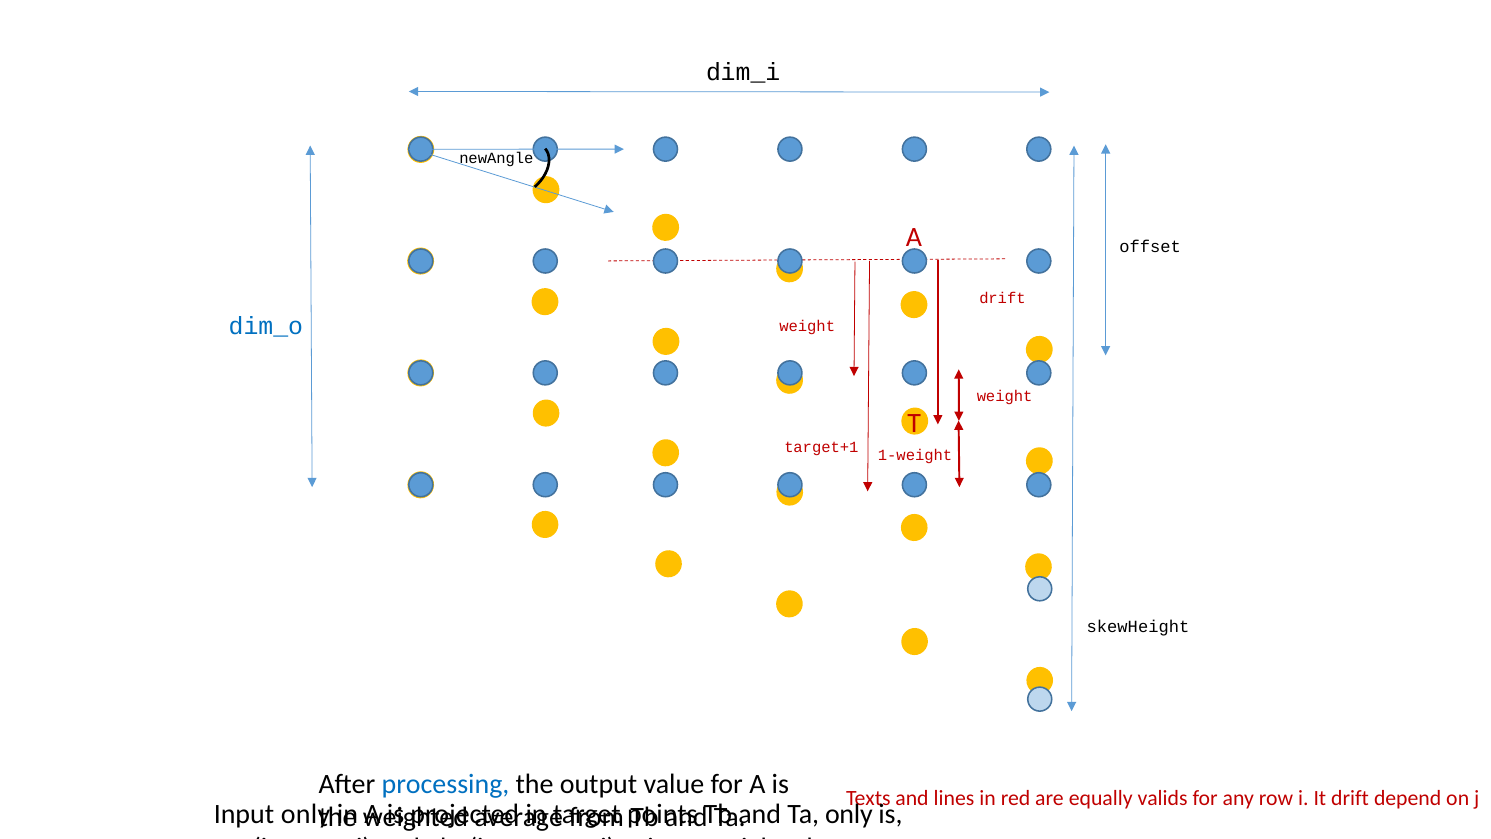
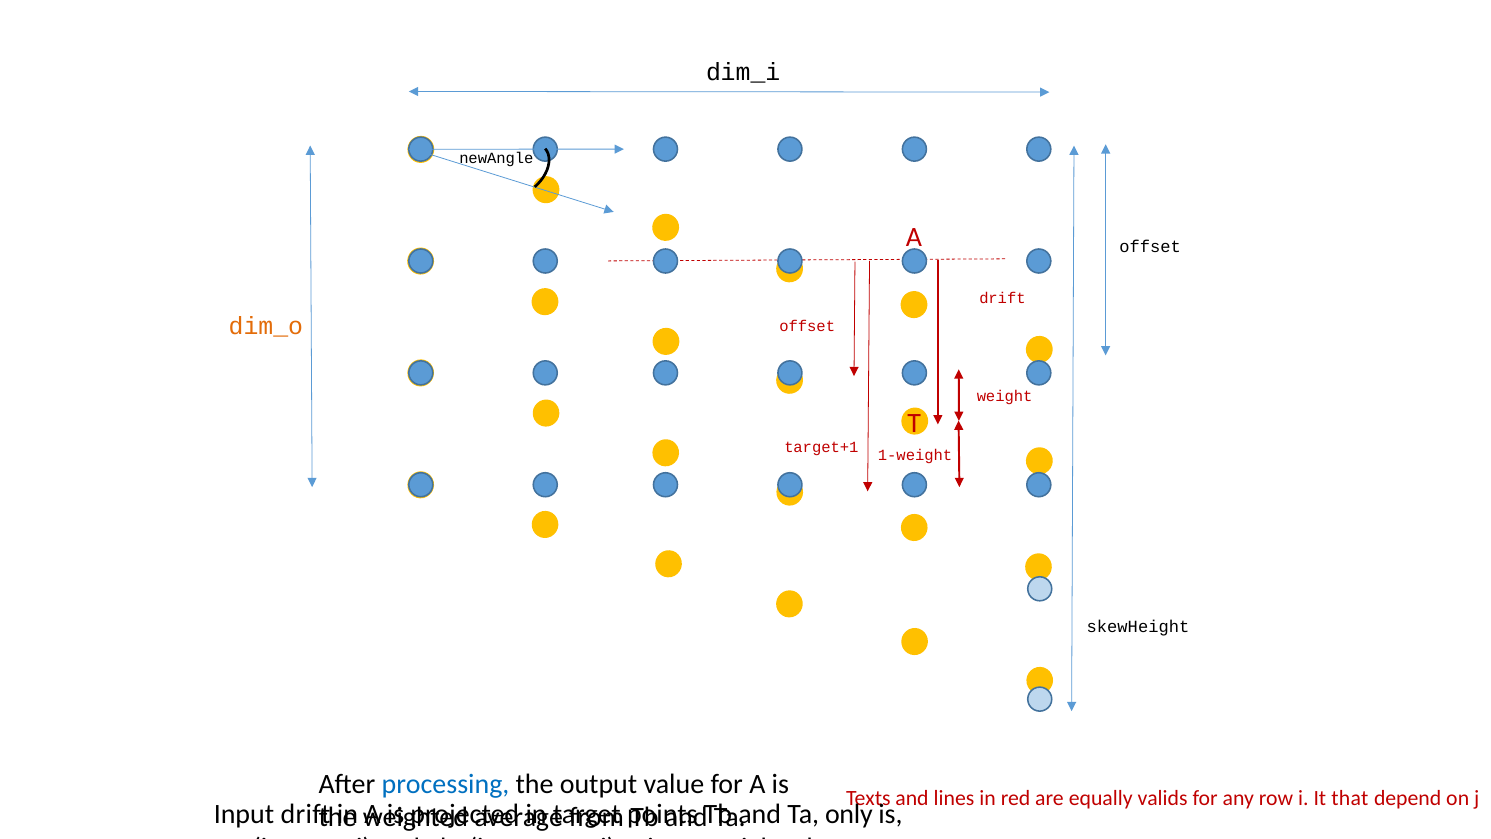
dim_o colour: blue -> orange (266, 327)
weight: weight -> offset (807, 326)
It drift: drift -> that (1350, 798)
Input only: only -> drift (306, 814)
